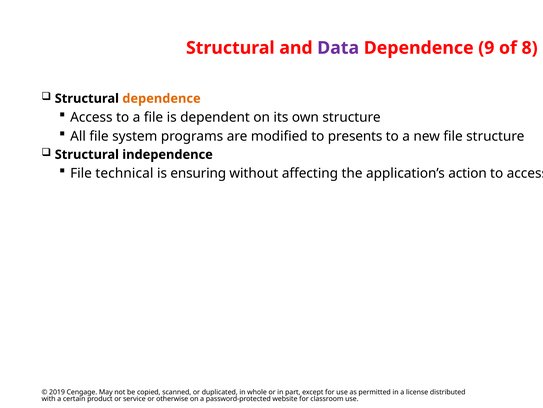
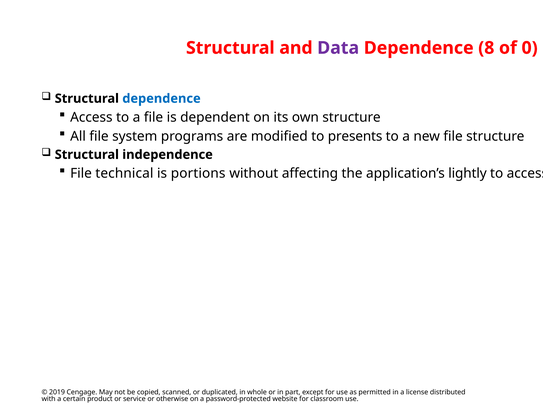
9: 9 -> 8 (486, 48)
8: 8 -> 0 (530, 48)
dependence colour: orange -> blue (161, 98)
ensuring: ensuring -> portions (198, 173)
action: action -> lightly (467, 173)
